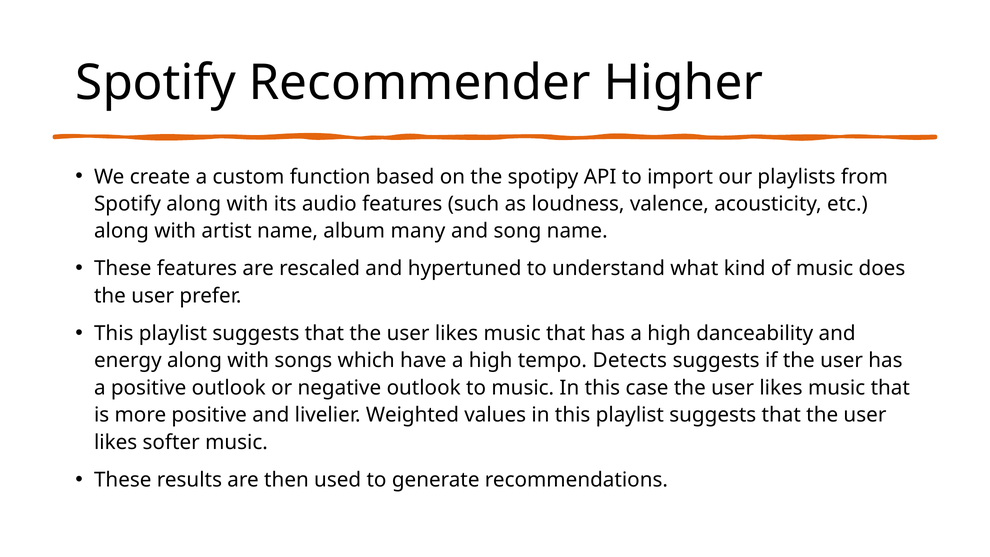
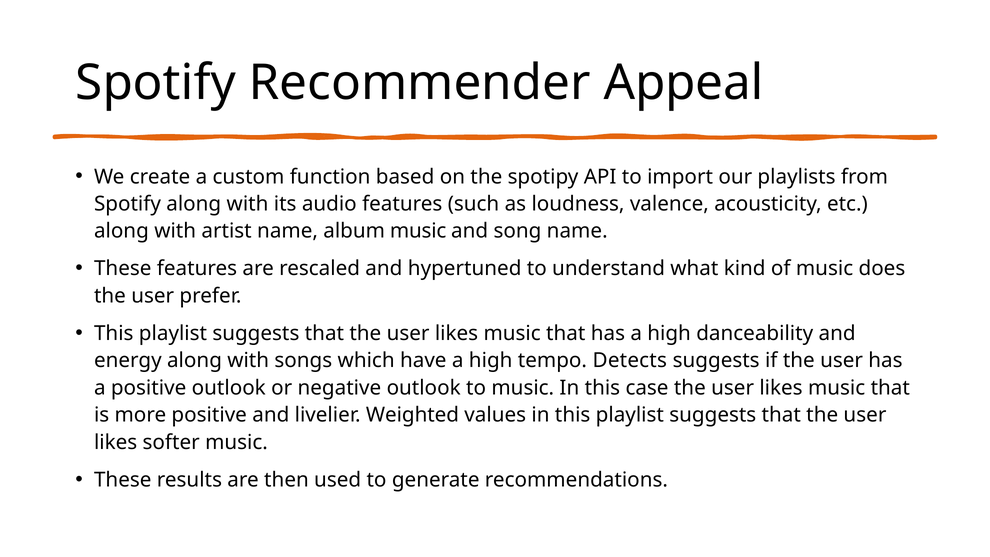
Higher: Higher -> Appeal (684, 83)
album many: many -> music (418, 231)
